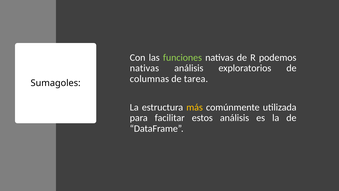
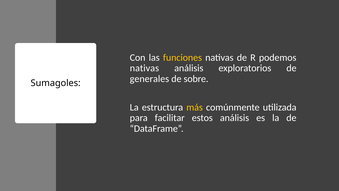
funciones colour: light green -> yellow (182, 57)
columnas: columnas -> generales (149, 79)
tarea: tarea -> sobre (196, 79)
